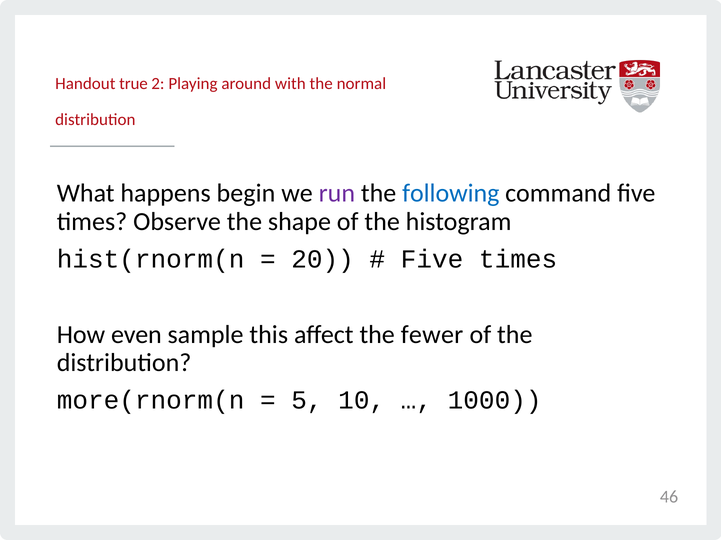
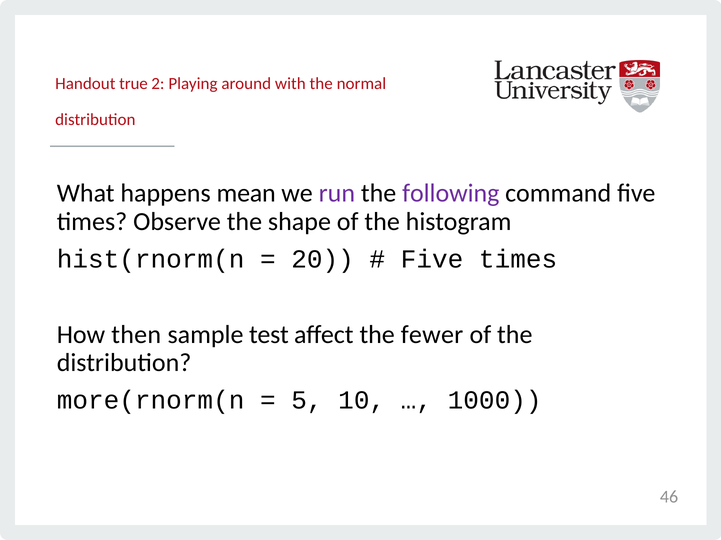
begin: begin -> mean (246, 194)
following colour: blue -> purple (451, 194)
even: even -> then (136, 335)
this: this -> test (269, 335)
